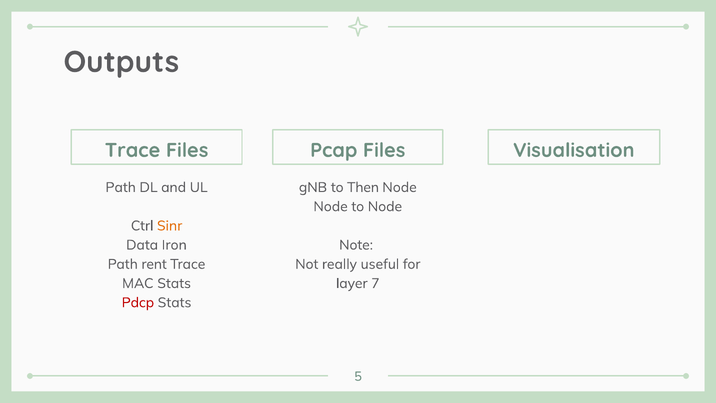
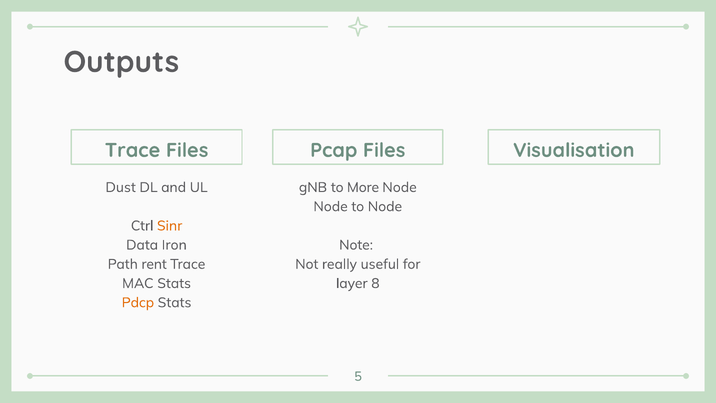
Path: Path -> Dust (121, 187)
Then: Then -> More (363, 187)
7: 7 -> 8 (375, 283)
Pdcp colour: red -> orange (138, 302)
